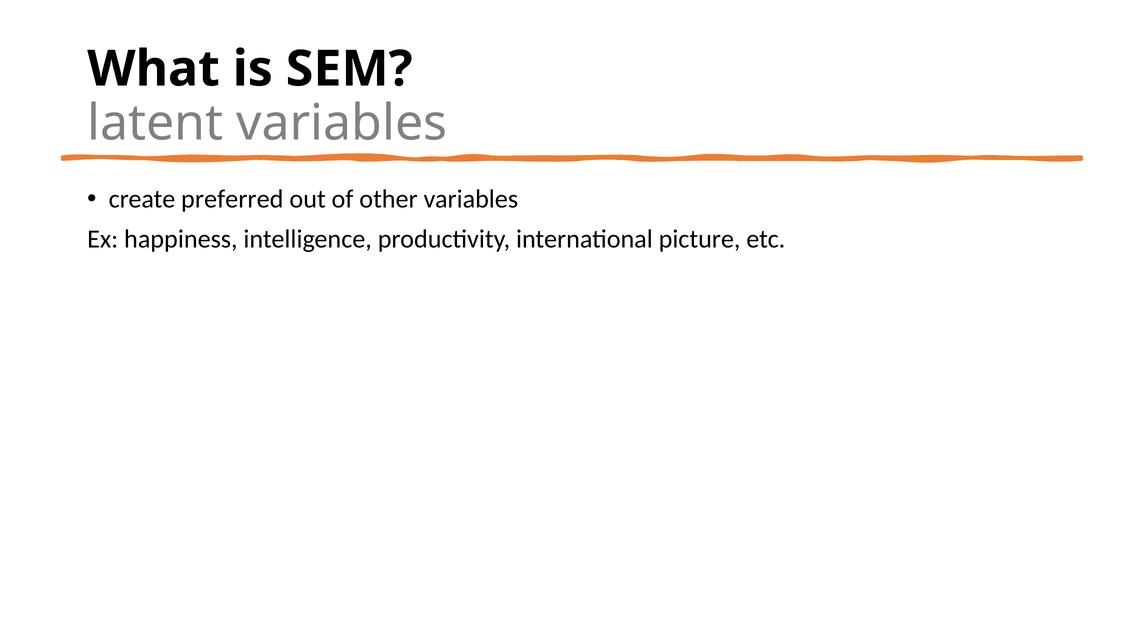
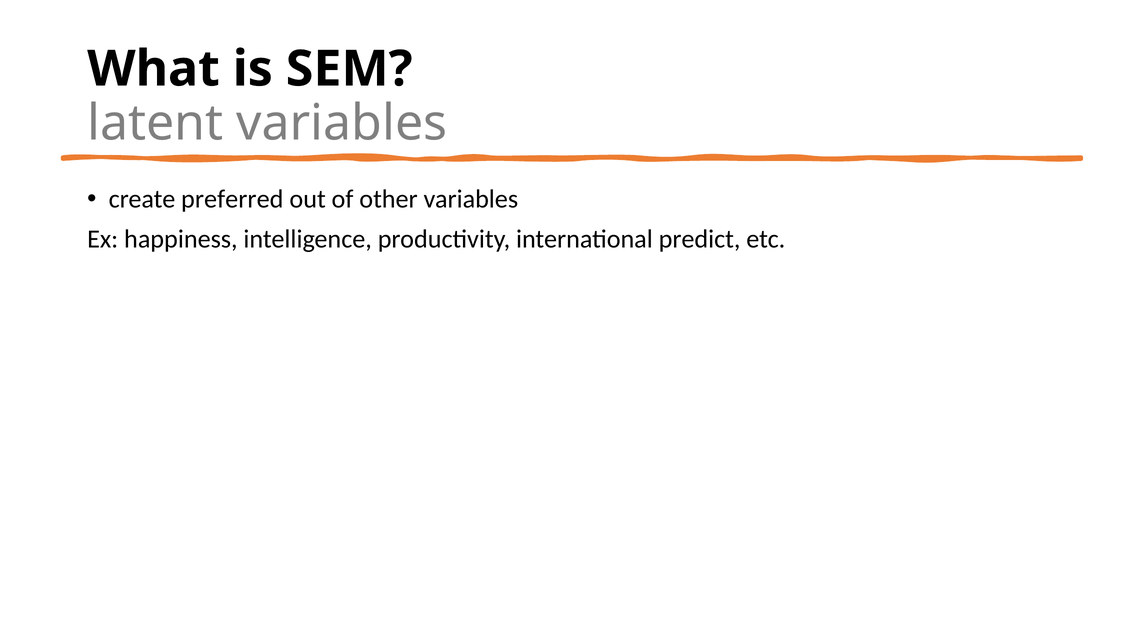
picture: picture -> predict (700, 239)
